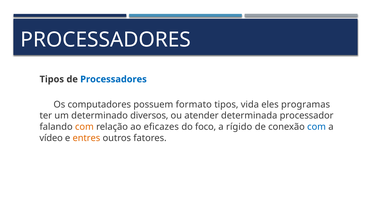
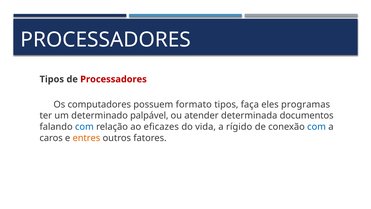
Processadores colour: blue -> red (114, 79)
vida: vida -> faça (250, 104)
diversos: diversos -> palpável (149, 115)
processador: processador -> documentos (307, 115)
com colour: orange -> blue (84, 127)
foco: foco -> vida (206, 127)
vídeo: vídeo -> caros (51, 138)
